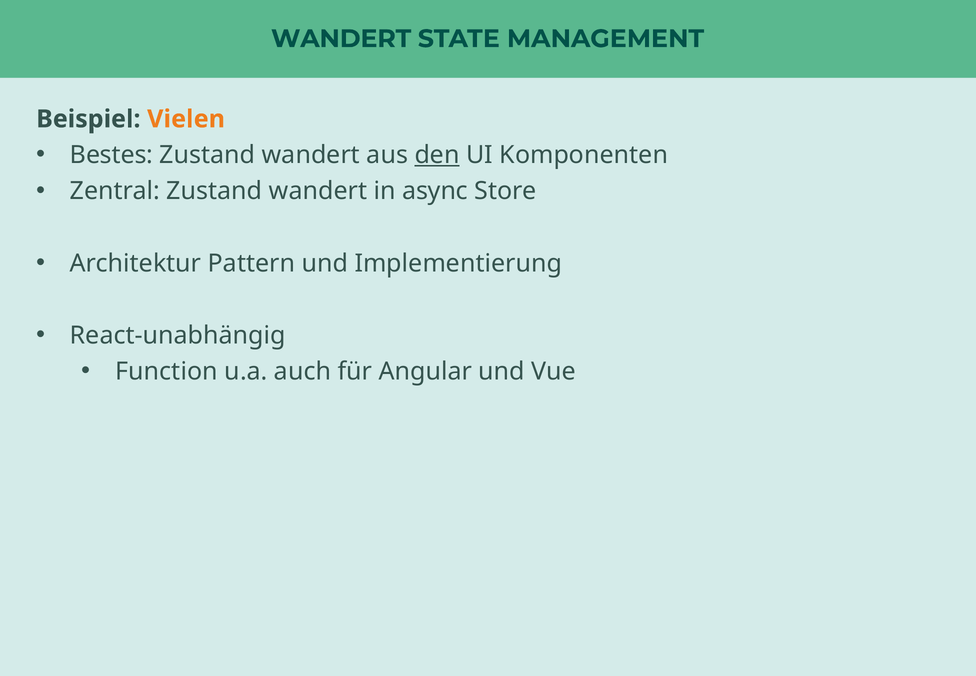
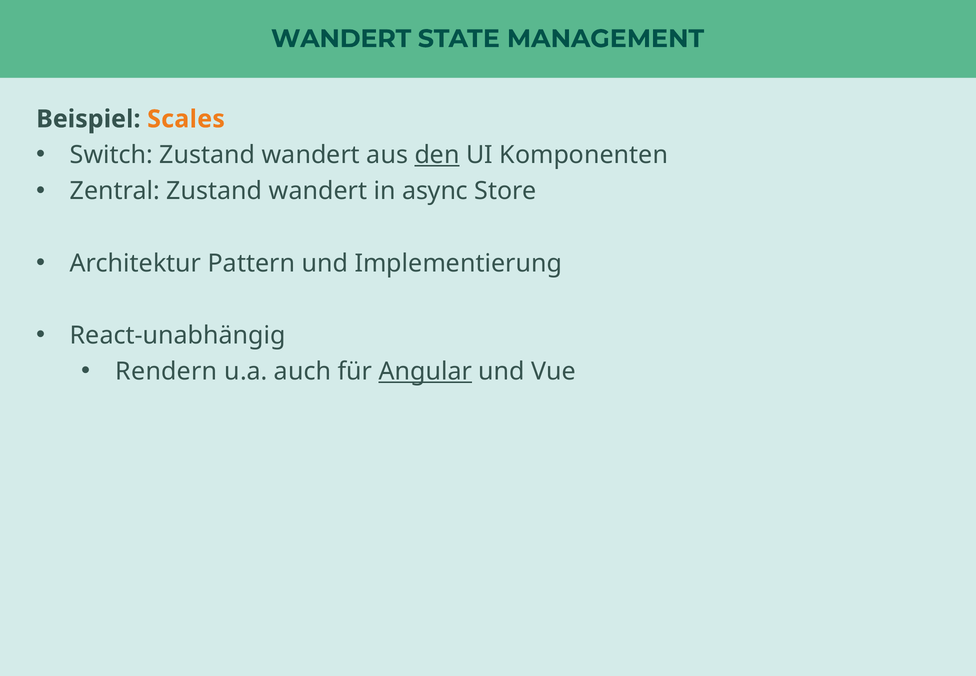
Vielen: Vielen -> Scales (186, 119)
Bestes: Bestes -> Switch (111, 155)
Function: Function -> Rendern (166, 371)
Angular underline: none -> present (425, 371)
